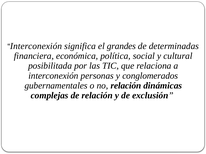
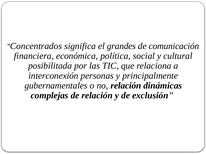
Interconexión: Interconexión -> Concentrados (36, 46)
determinadas: determinadas -> comunicación (174, 46)
conglomerados: conglomerados -> principalmente (150, 76)
